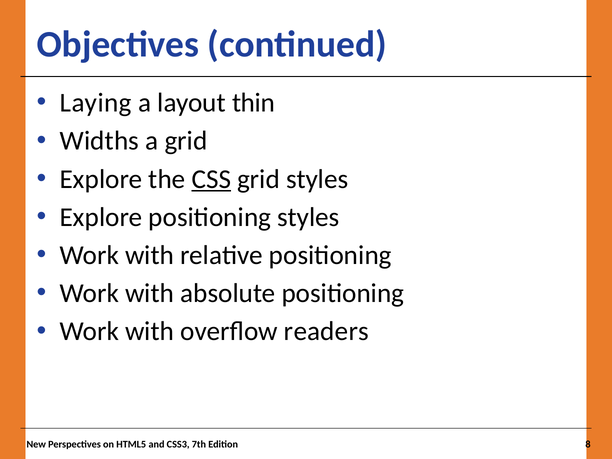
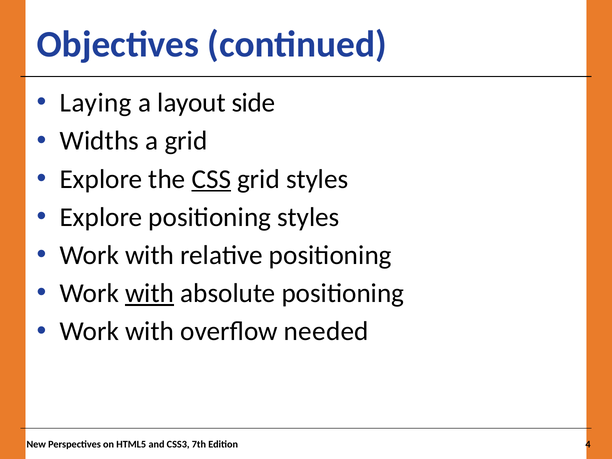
thin: thin -> side (254, 103)
with underline: none -> present (150, 293)
readers: readers -> needed (326, 331)
8: 8 -> 4 (588, 444)
